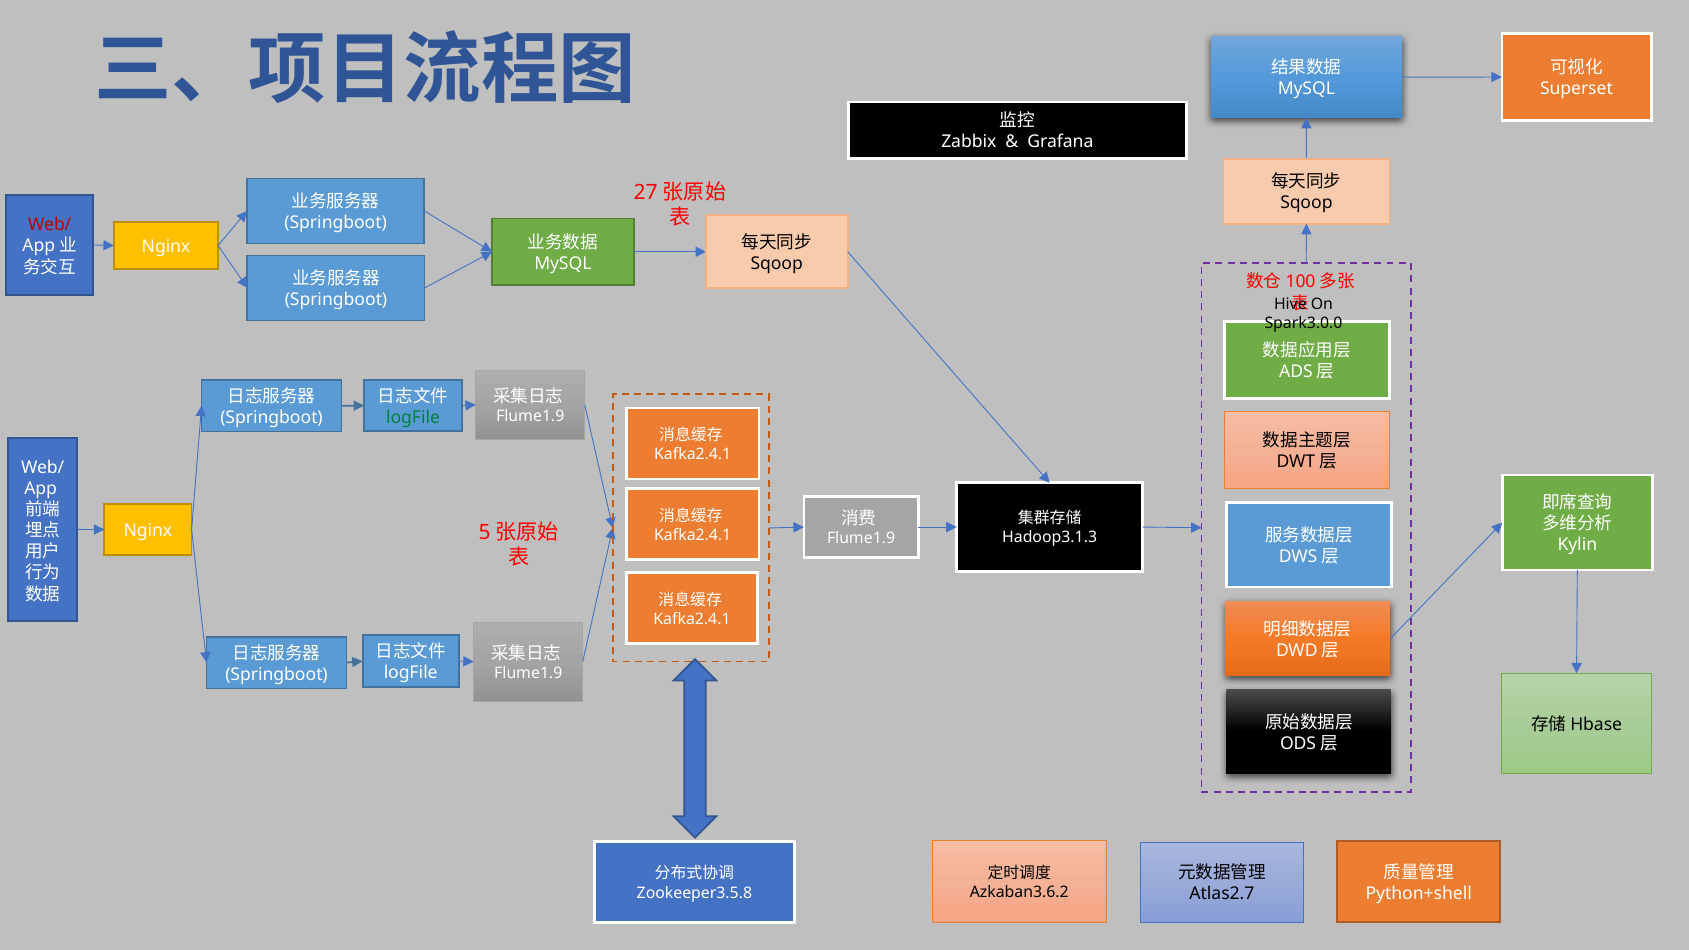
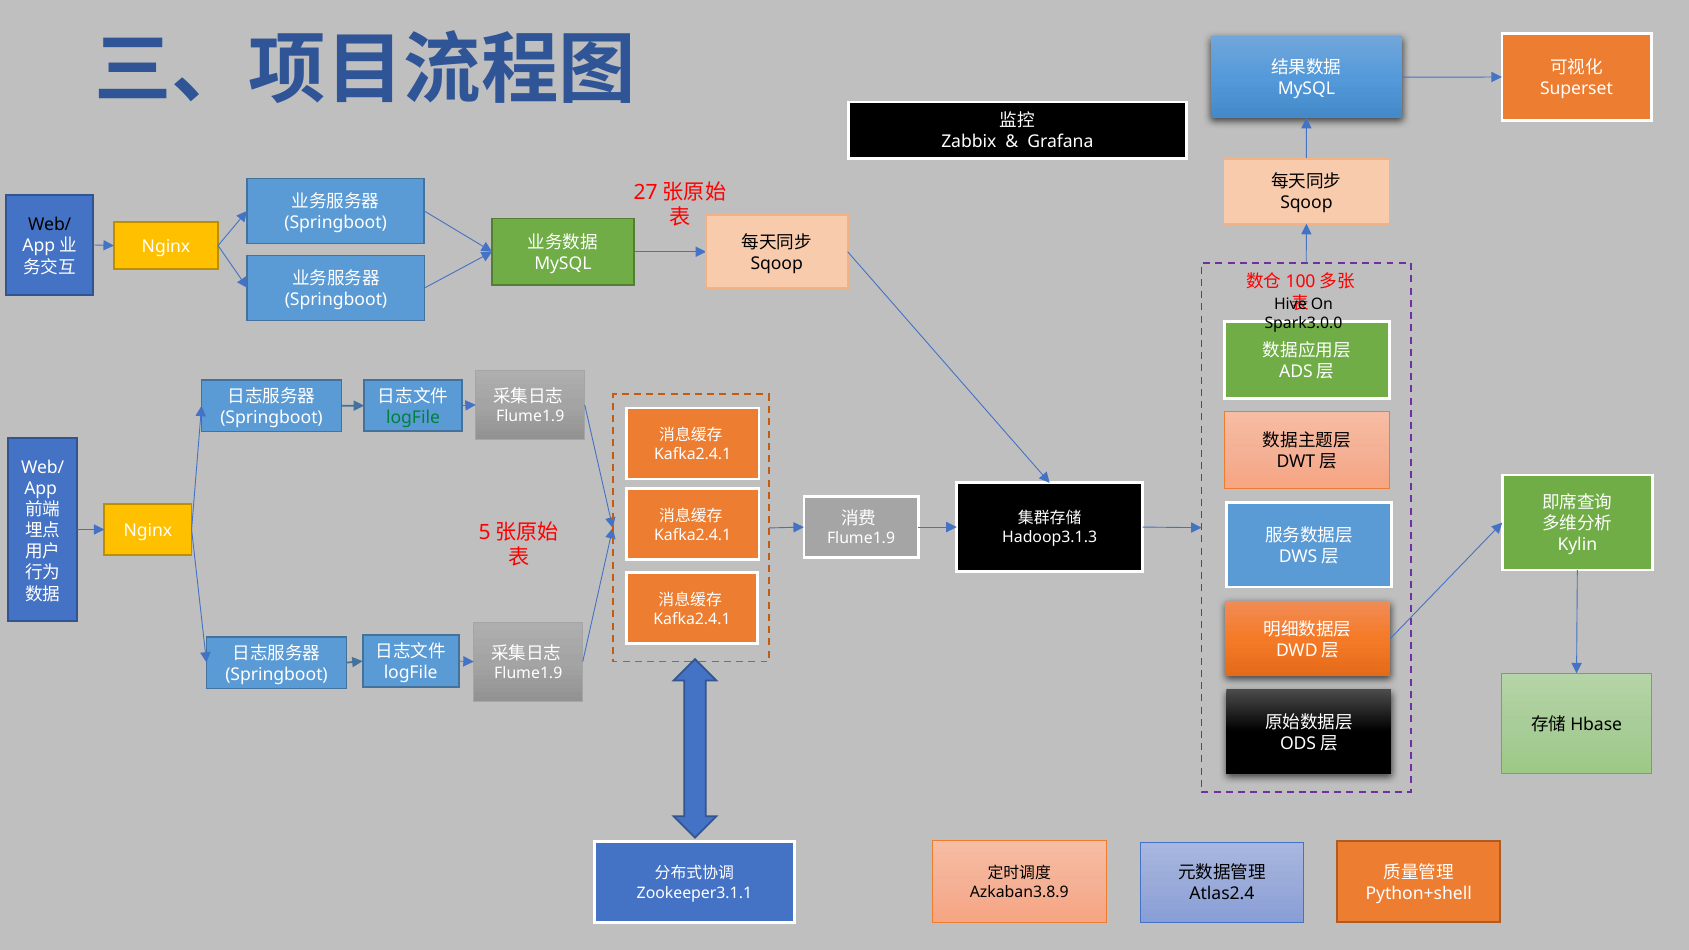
Web/ colour: red -> black (50, 225)
Azkaban3.6.2: Azkaban3.6.2 -> Azkaban3.8.9 (1019, 892)
Zookeeper3.5.8: Zookeeper3.5.8 -> Zookeeper3.1.1 (694, 893)
Atlas2.7: Atlas2.7 -> Atlas2.4 (1222, 894)
